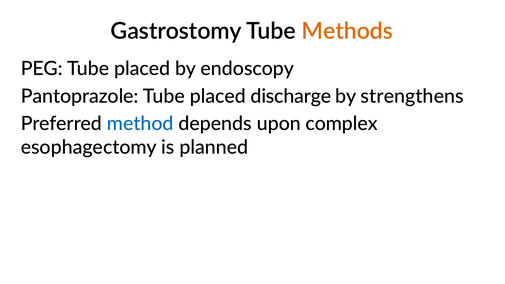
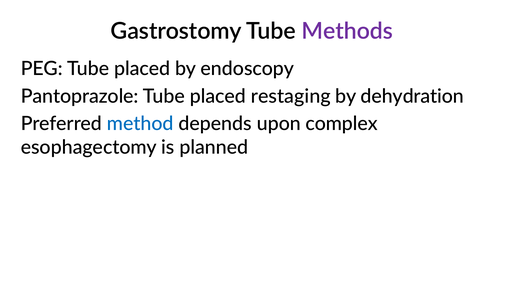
Methods colour: orange -> purple (347, 31)
discharge: discharge -> restaging (291, 96)
strengthens: strengthens -> dehydration (412, 96)
